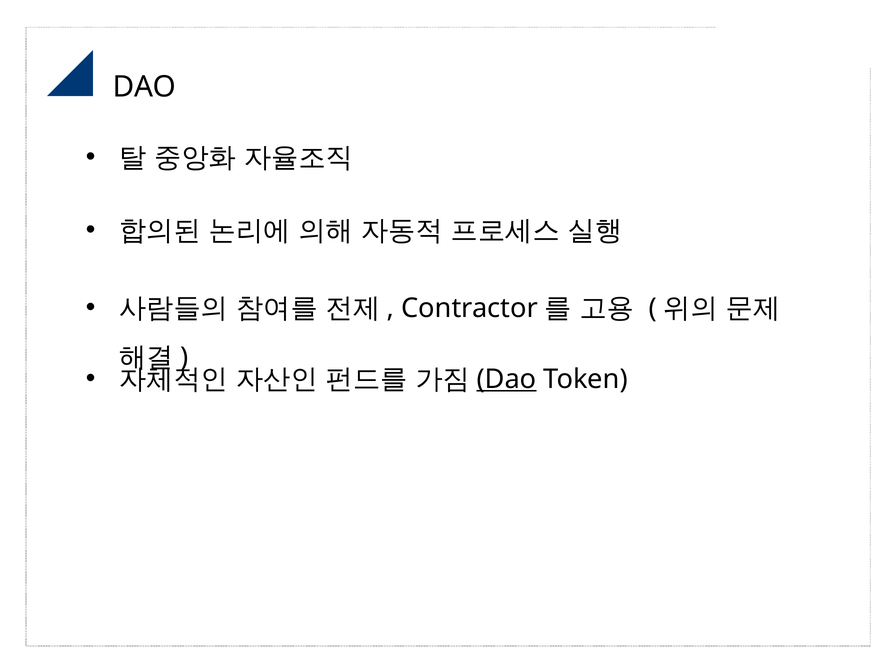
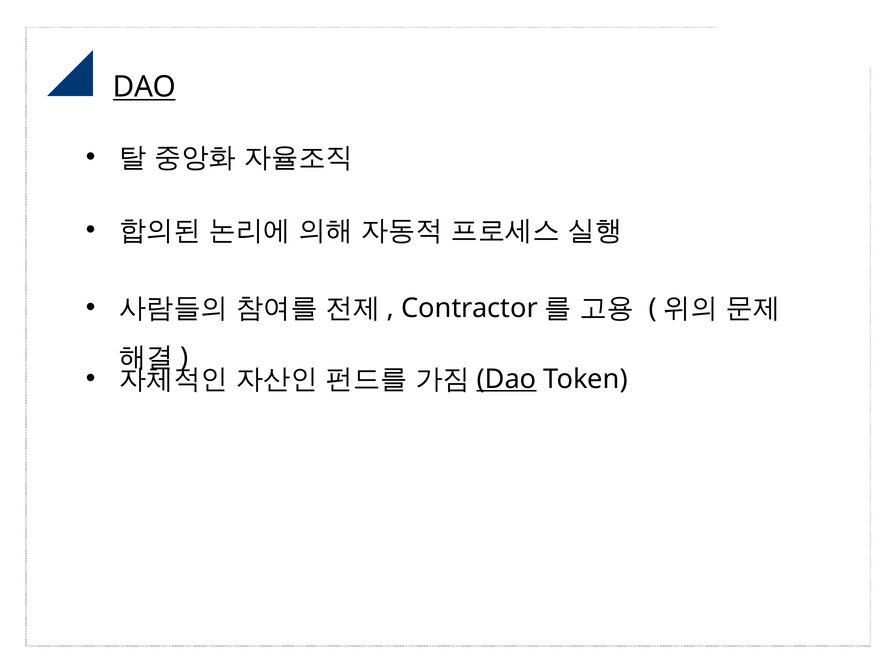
DAO underline: none -> present (144, 87)
